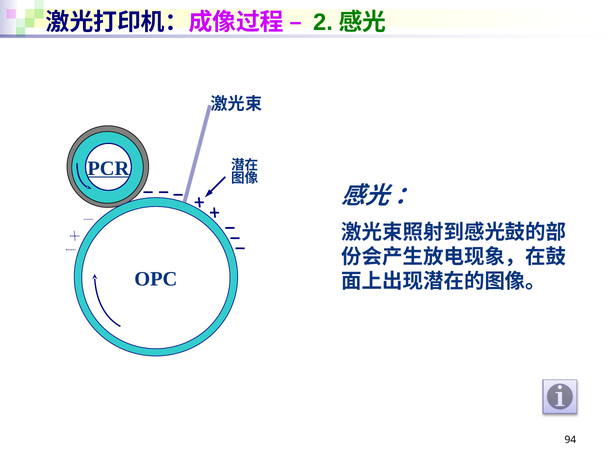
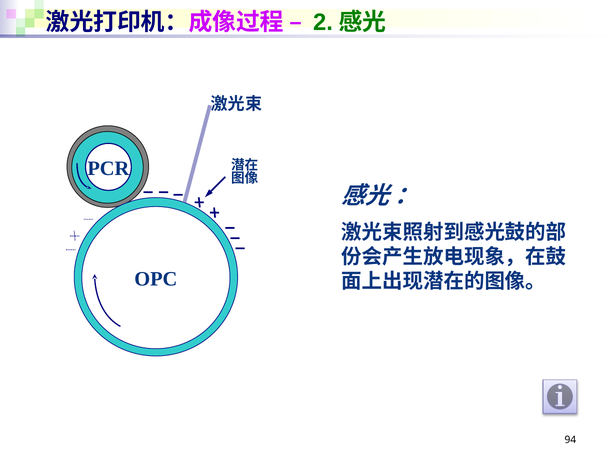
PCR underline: present -> none (108, 168)
